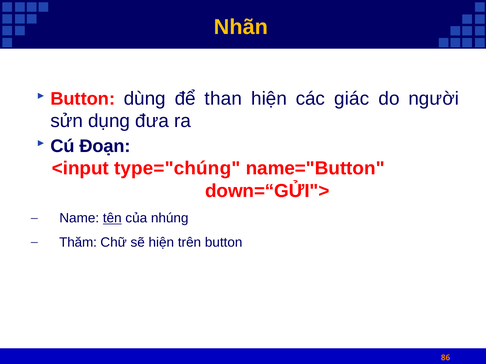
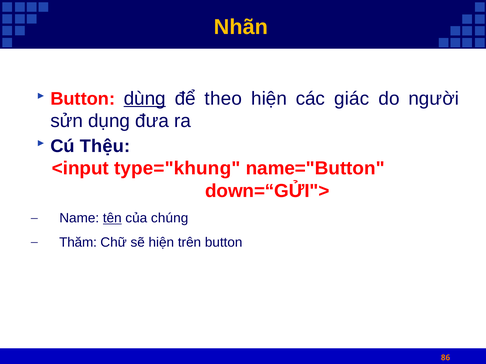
dùng underline: none -> present (145, 99)
than: than -> theo (223, 99)
Đoạn: Đoạn -> Thệu (105, 146)
type="chúng: type="chúng -> type="khung (177, 169)
nhúng: nhúng -> chúng (170, 218)
